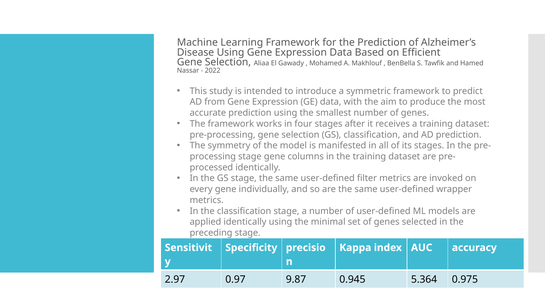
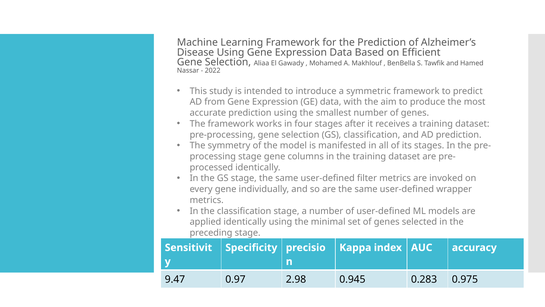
2.97: 2.97 -> 9.47 (175, 279)
9.87: 9.87 -> 2.98 (296, 279)
5.364: 5.364 -> 0.283 (424, 279)
